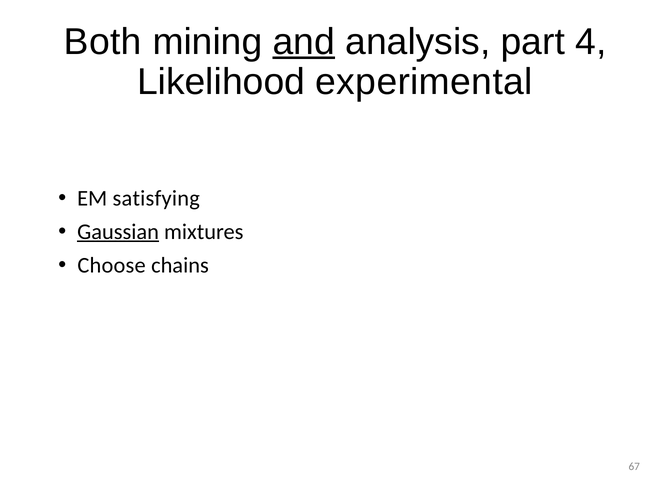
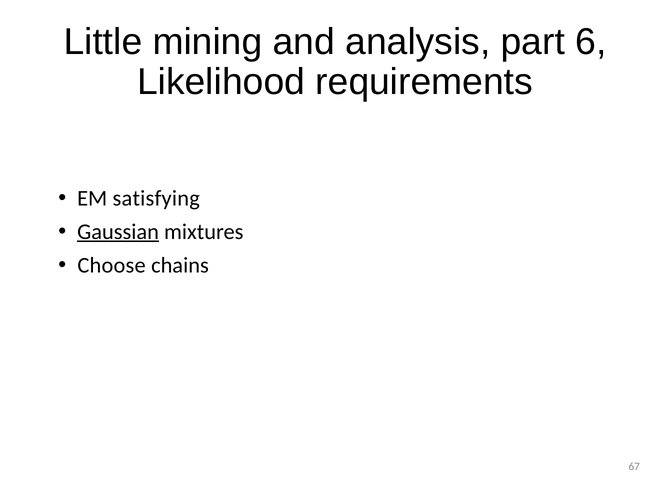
Both: Both -> Little (103, 42)
and underline: present -> none (304, 42)
4: 4 -> 6 (591, 42)
experimental: experimental -> requirements (424, 82)
